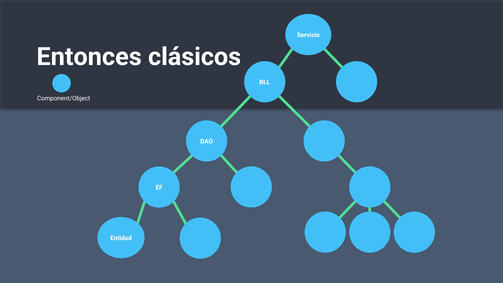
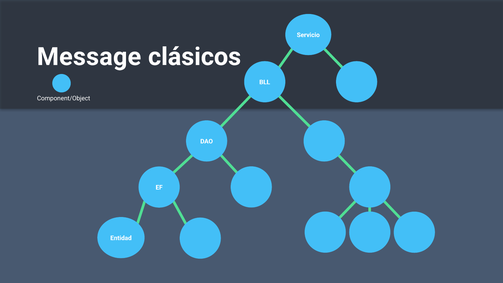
Entonces: Entonces -> Message (89, 57)
